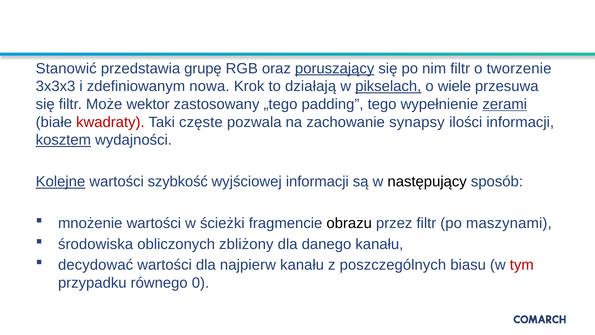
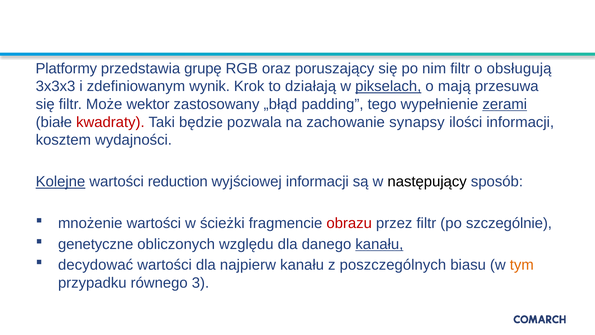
Stanowić: Stanowić -> Platformy (66, 68)
poruszający underline: present -> none (335, 68)
tworzenie: tworzenie -> obsługują (519, 68)
nowa: nowa -> wynik (210, 86)
wiele: wiele -> mają (454, 86)
„tego: „tego -> „błąd (280, 104)
częste: częste -> będzie (201, 122)
kosztem underline: present -> none (63, 140)
szybkość: szybkość -> reduction (178, 182)
obrazu colour: black -> red (349, 223)
maszynami: maszynami -> szczególnie (509, 223)
środowiska: środowiska -> genetyczne (96, 244)
zbliżony: zbliżony -> względu (246, 244)
kanału underline: none -> present (379, 244)
tym colour: red -> orange (522, 265)
0: 0 -> 3 (200, 283)
